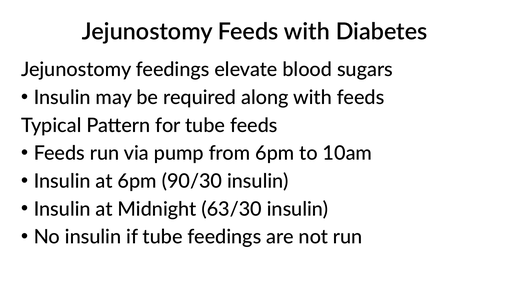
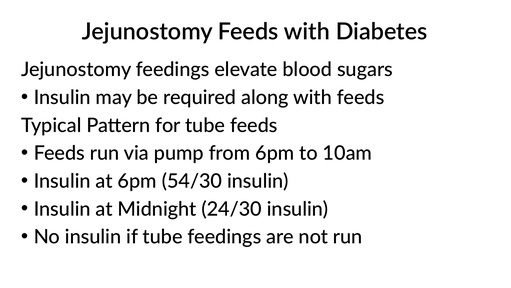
90/30: 90/30 -> 54/30 (192, 181)
63/30: 63/30 -> 24/30 (232, 209)
